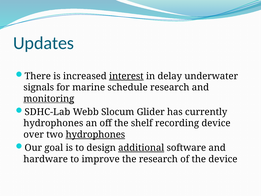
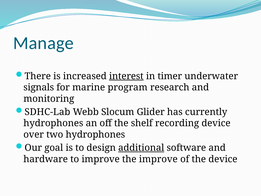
Updates: Updates -> Manage (43, 43)
delay: delay -> timer (170, 76)
schedule: schedule -> program (128, 87)
monitoring underline: present -> none (49, 99)
hydrophones underline: present -> none (95, 134)
the research: research -> improve (158, 159)
